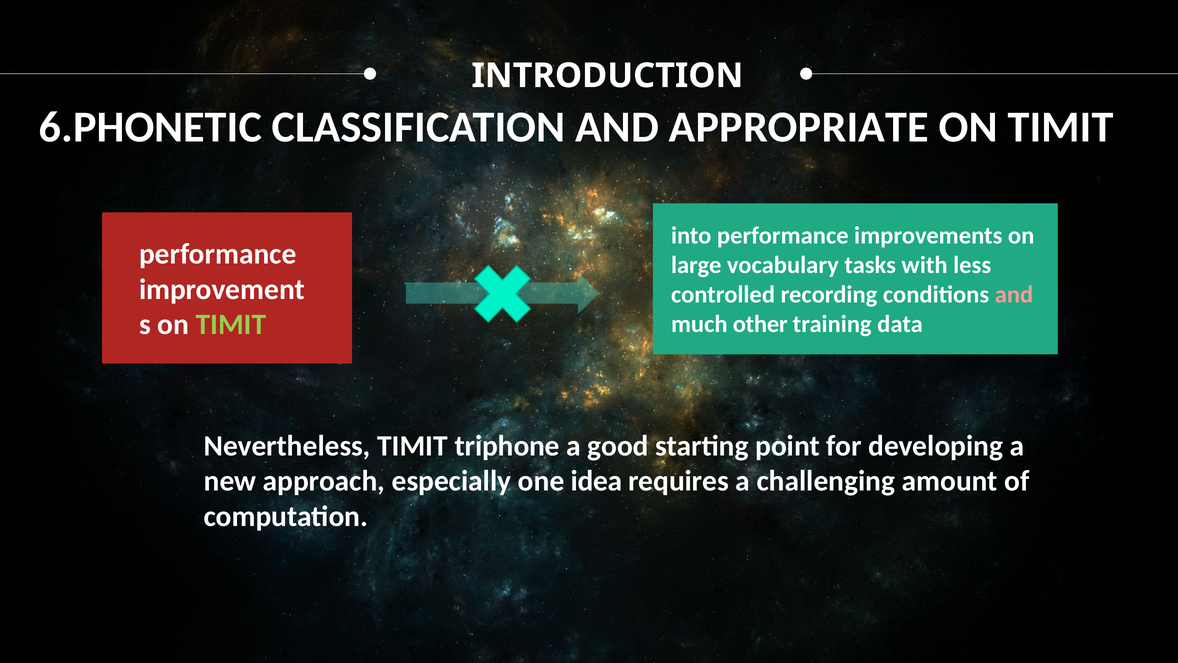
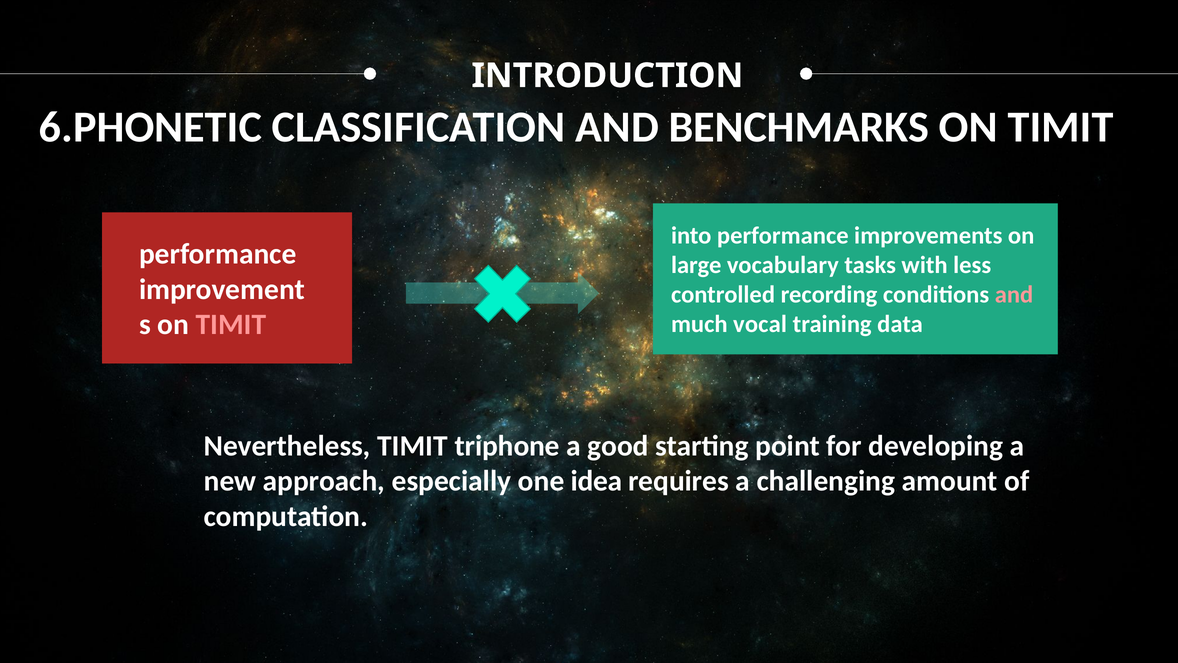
APPROPRIATE: APPROPRIATE -> BENCHMARKS (799, 127)
TIMIT colour: light green -> pink (231, 325)
other: other -> vocal (760, 324)
